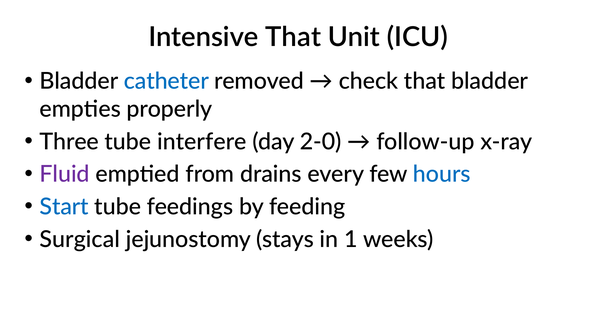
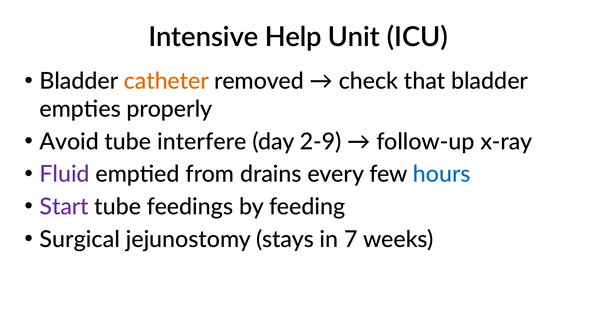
Intensive That: That -> Help (293, 37)
catheter colour: blue -> orange (166, 81)
Three: Three -> Avoid (69, 142)
2-0: 2-0 -> 2-9 (321, 142)
Start colour: blue -> purple (64, 207)
1: 1 -> 7 (351, 240)
